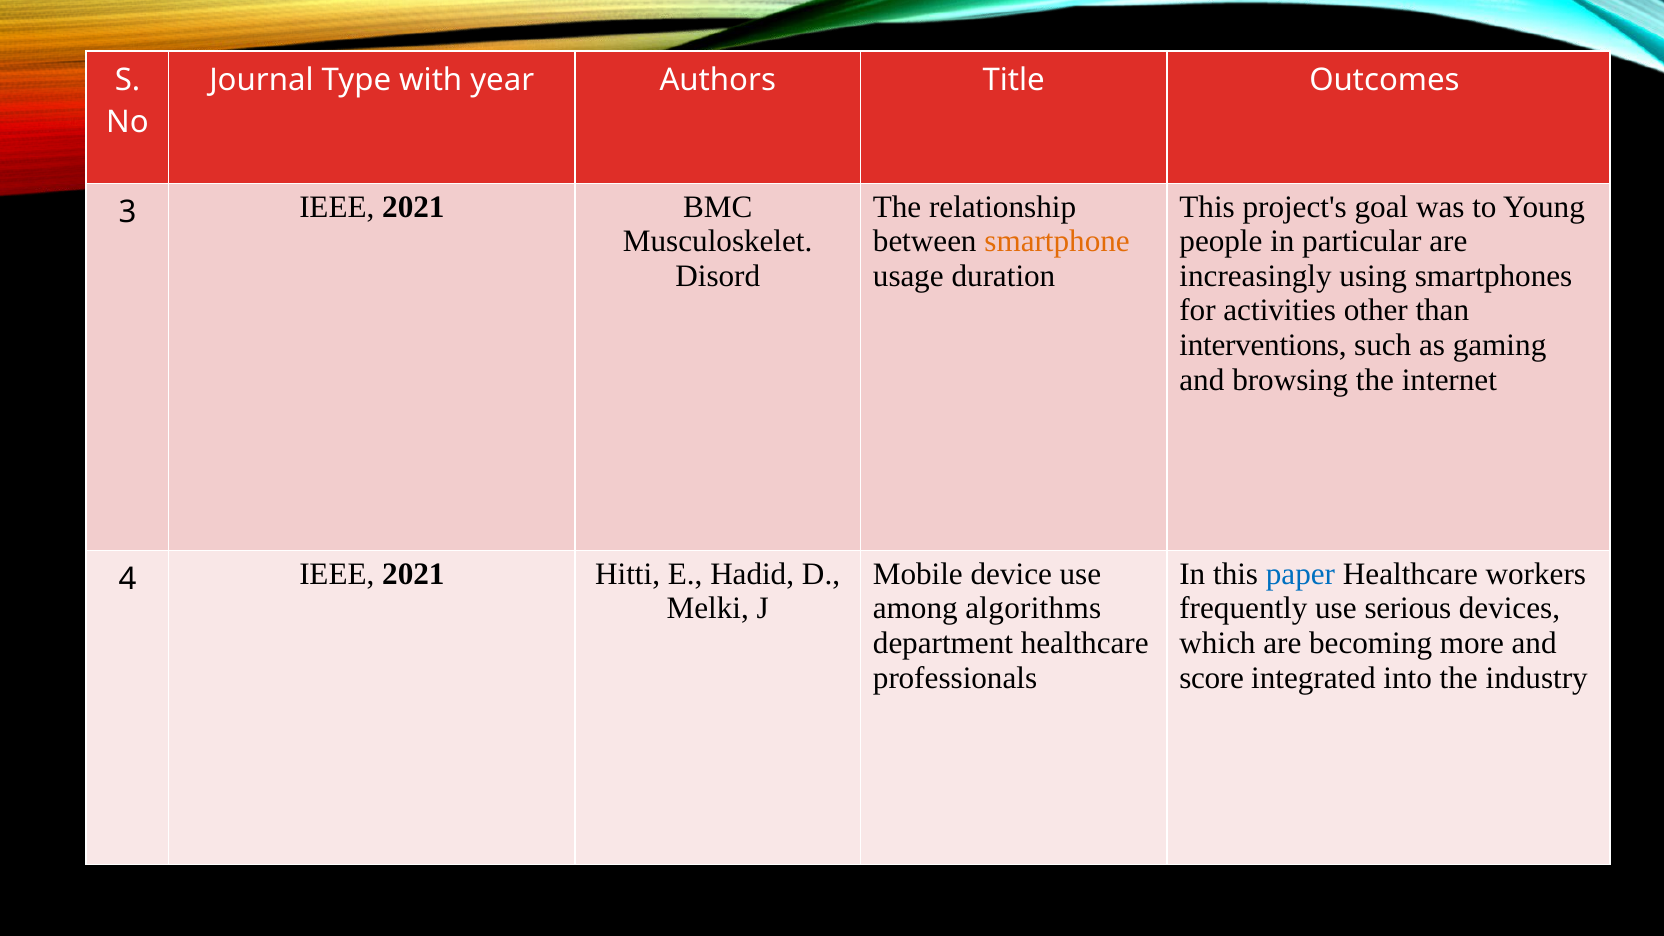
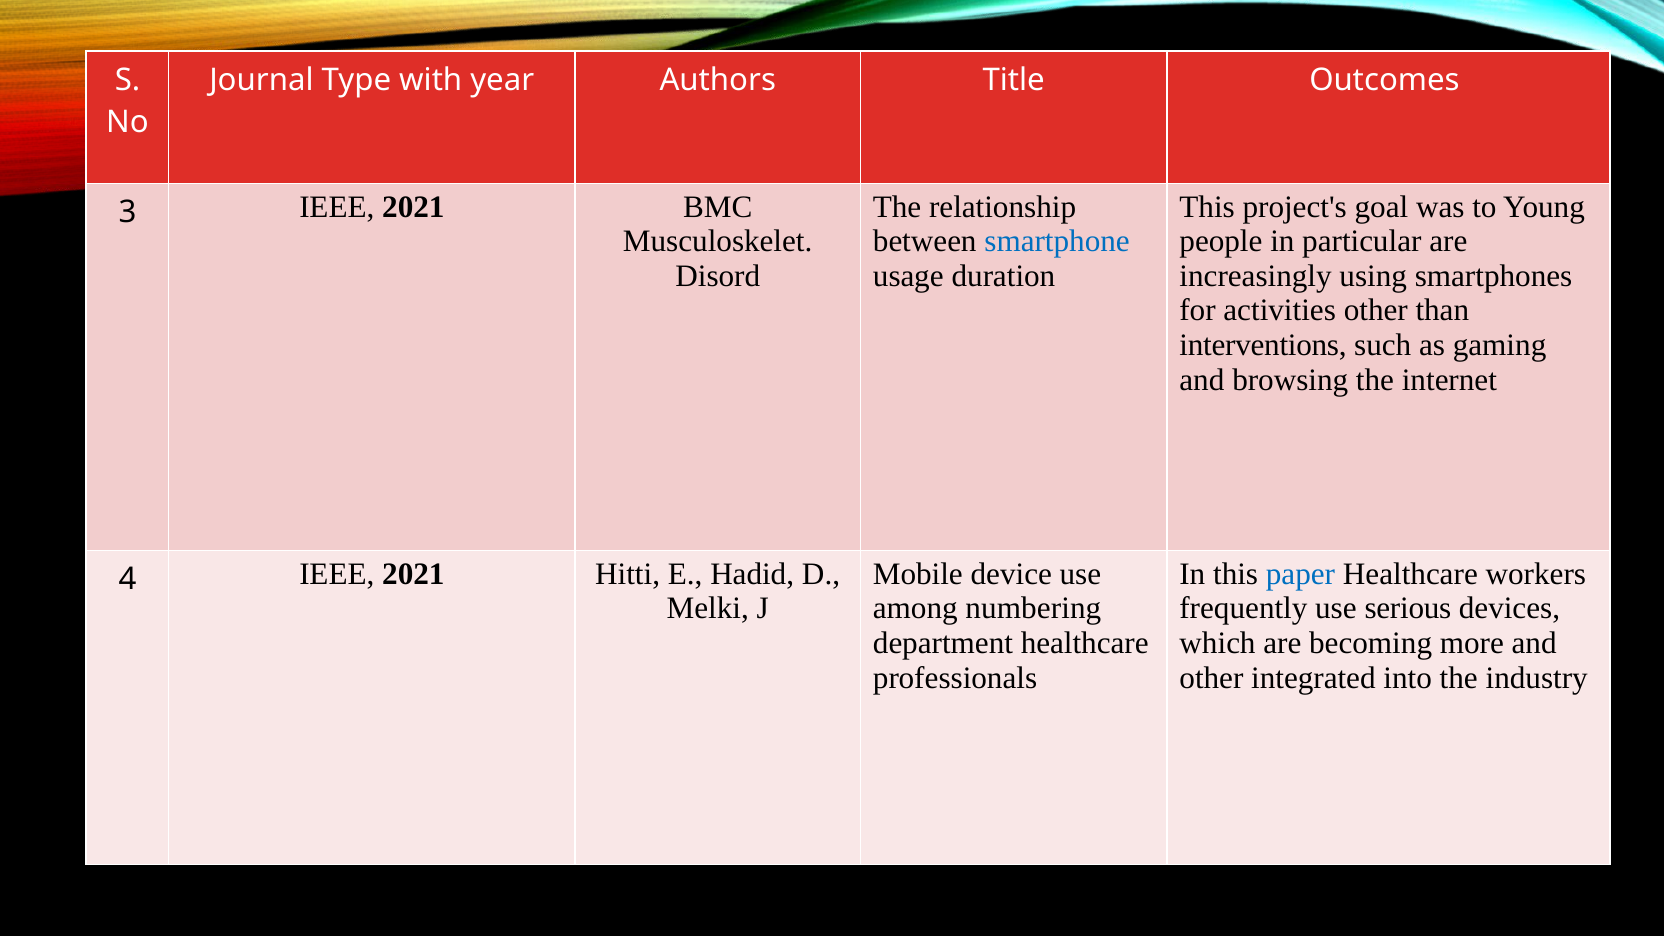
smartphone colour: orange -> blue (1057, 242)
algorithms: algorithms -> numbering (1033, 609)
score: score -> other (1211, 678)
